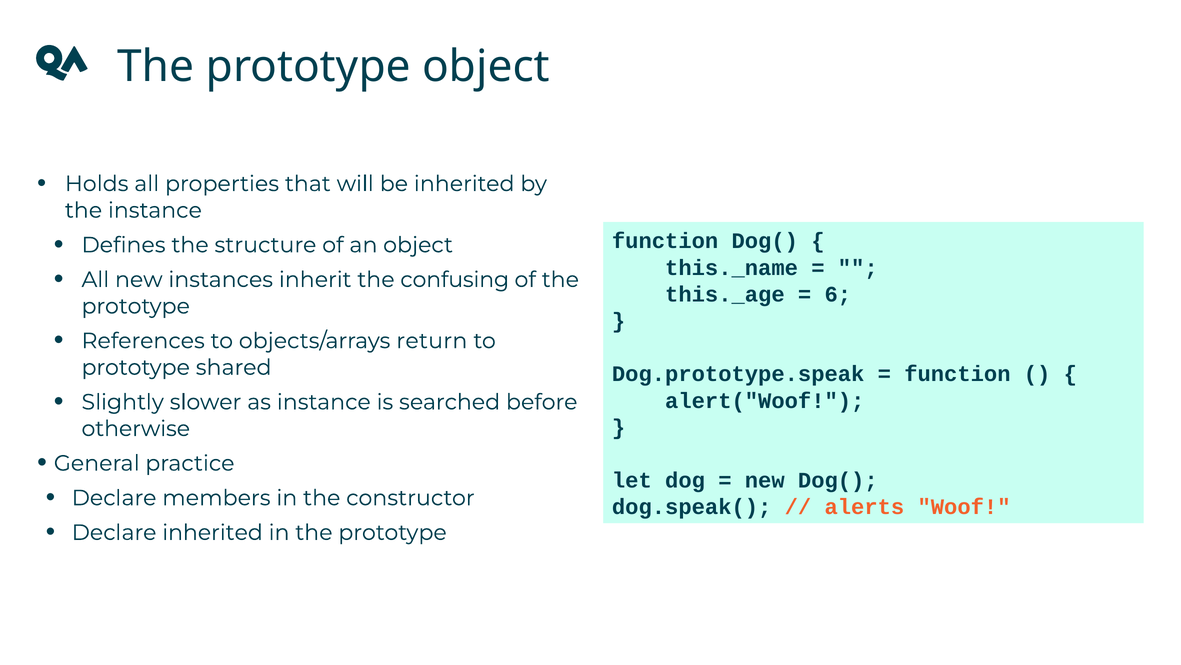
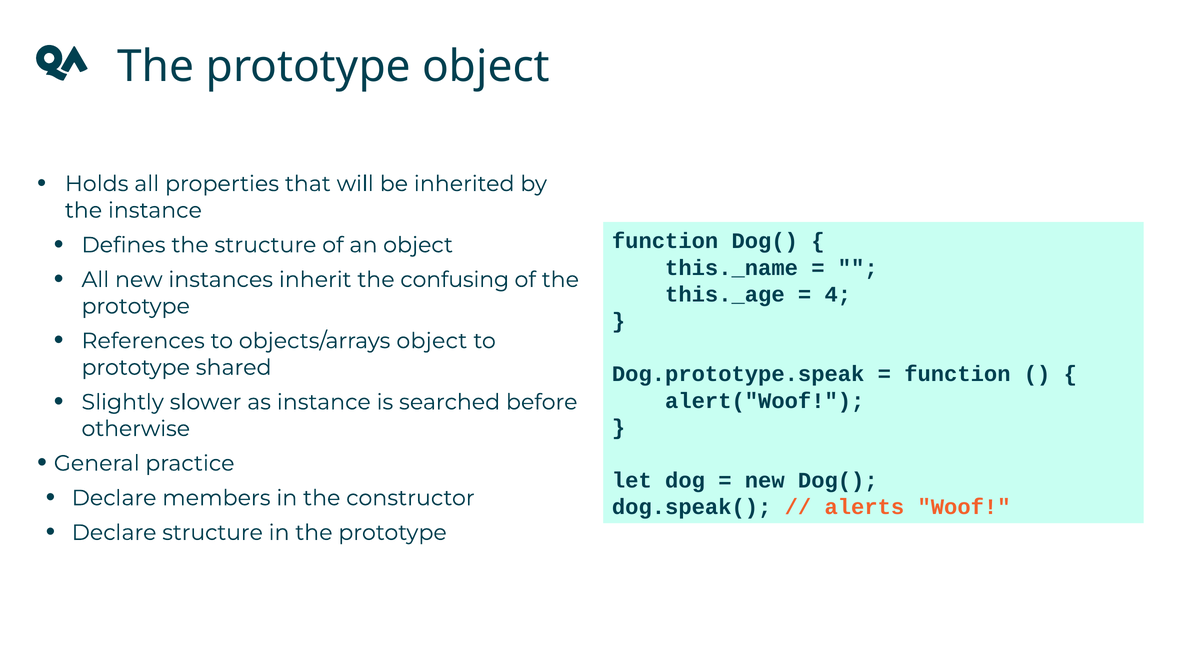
6: 6 -> 4 (838, 294)
objects/arrays return: return -> object (432, 341)
Declare inherited: inherited -> structure (213, 532)
